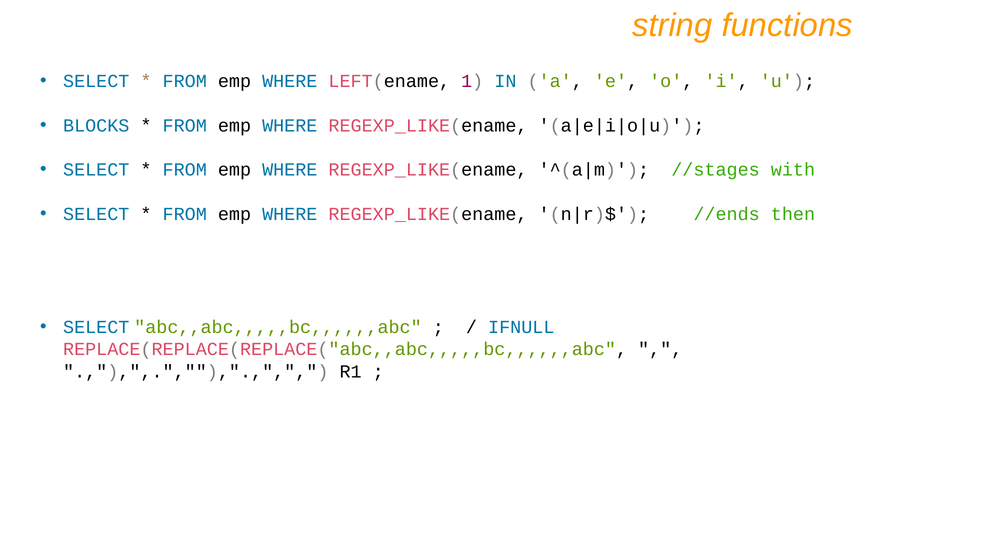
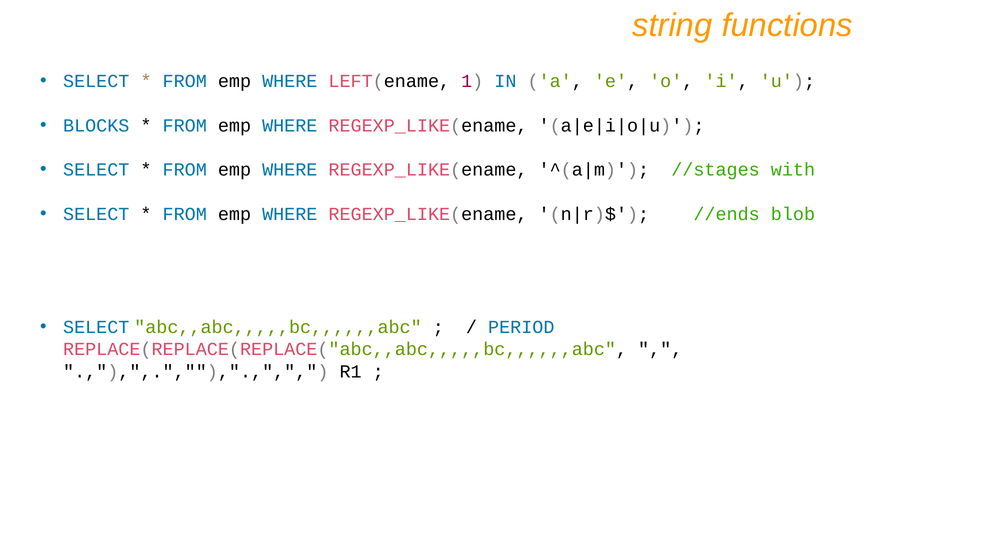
then: then -> blob (793, 214)
IFNULL: IFNULL -> PERIOD (521, 327)
